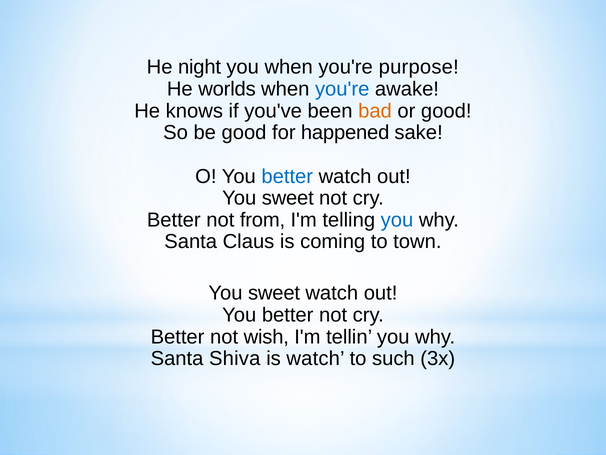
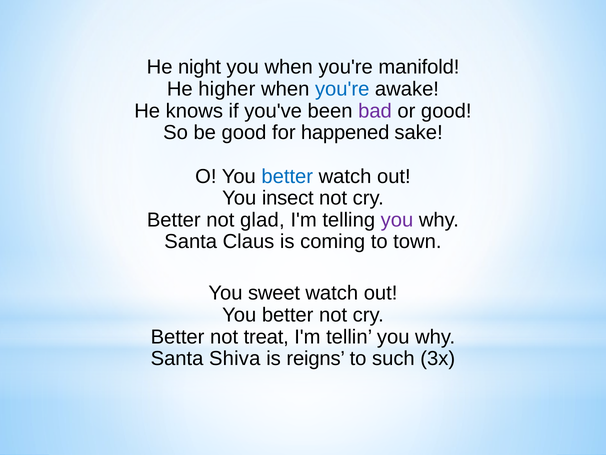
purpose: purpose -> manifold (419, 67)
worlds: worlds -> higher (227, 89)
bad colour: orange -> purple (375, 111)
sweet: sweet -> insect (288, 198)
from: from -> glad (262, 220)
you colour: blue -> purple (397, 220)
wish: wish -> treat (266, 337)
is watch: watch -> reigns (316, 358)
